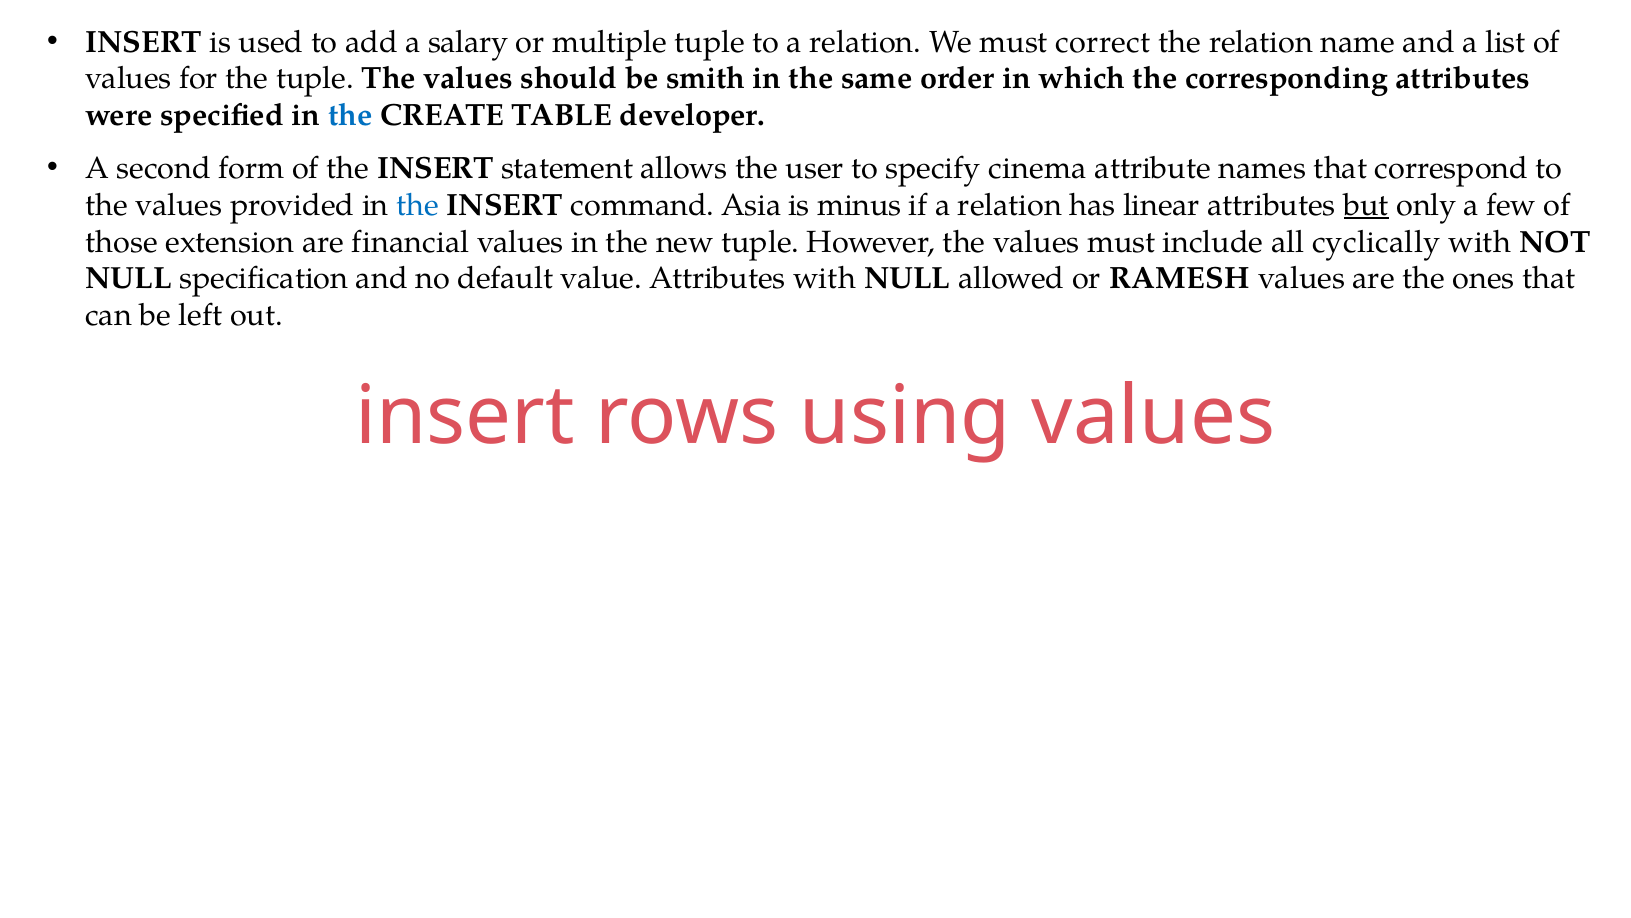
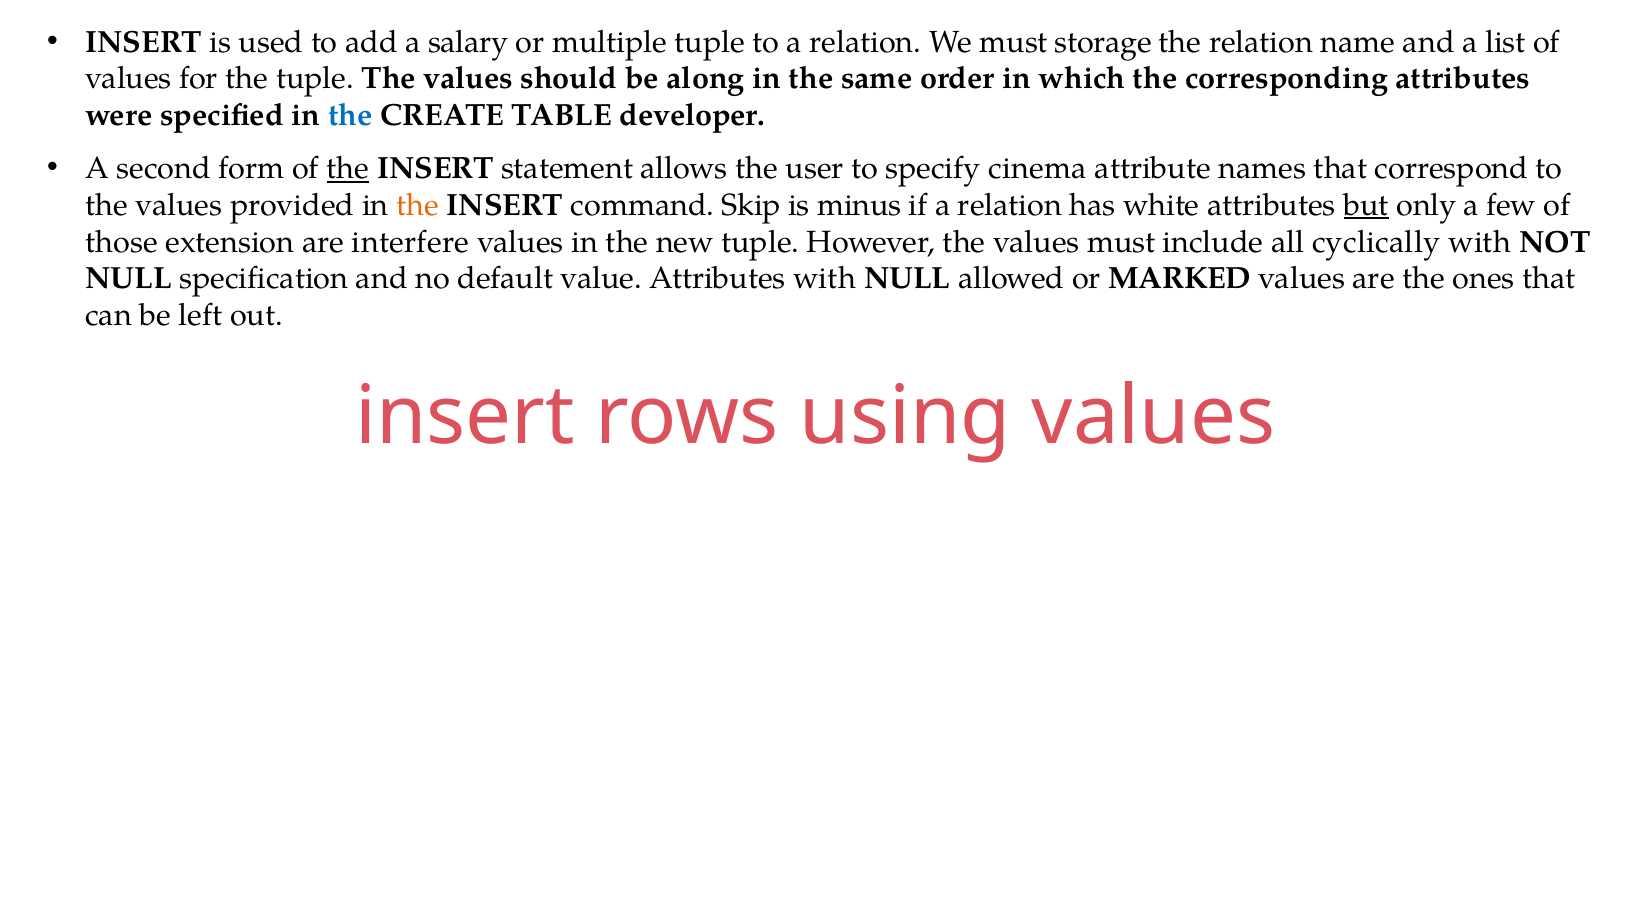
correct: correct -> storage (1103, 42)
smith: smith -> along (706, 79)
the underline: none -> present (348, 168)
the colour: blue -> orange (418, 205)
Asia: Asia -> Skip (751, 205)
linear: linear -> white (1161, 205)
financial: financial -> interfere (411, 242)
RAMESH: RAMESH -> MARKED (1180, 279)
